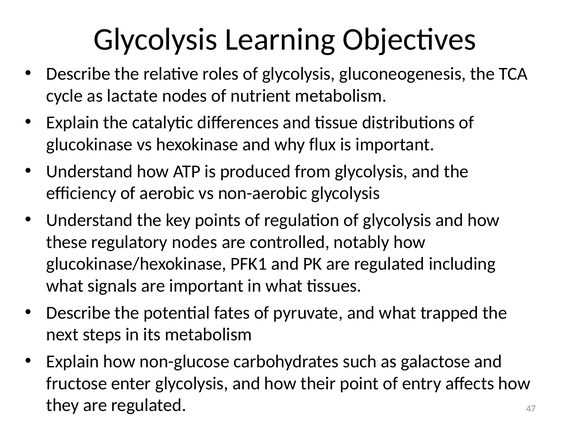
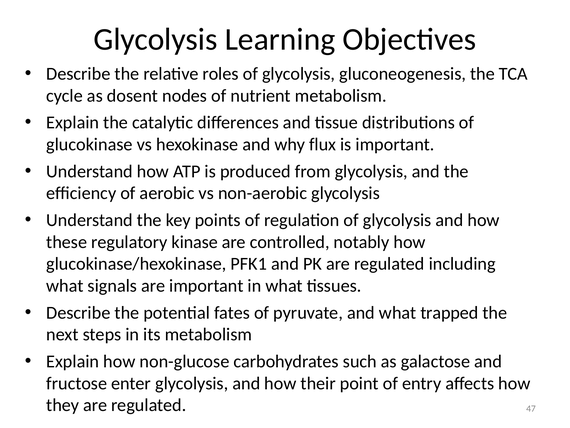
lactate: lactate -> dosent (132, 96)
regulatory nodes: nodes -> kinase (195, 242)
